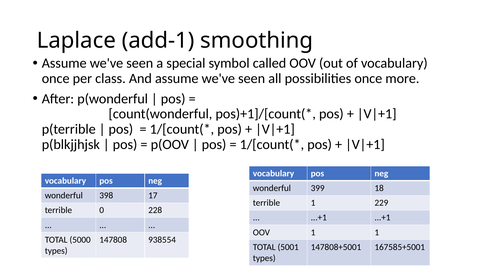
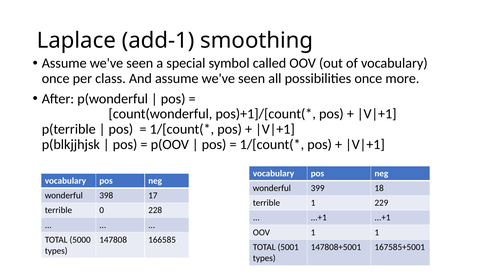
938554: 938554 -> 166585 (162, 240)
